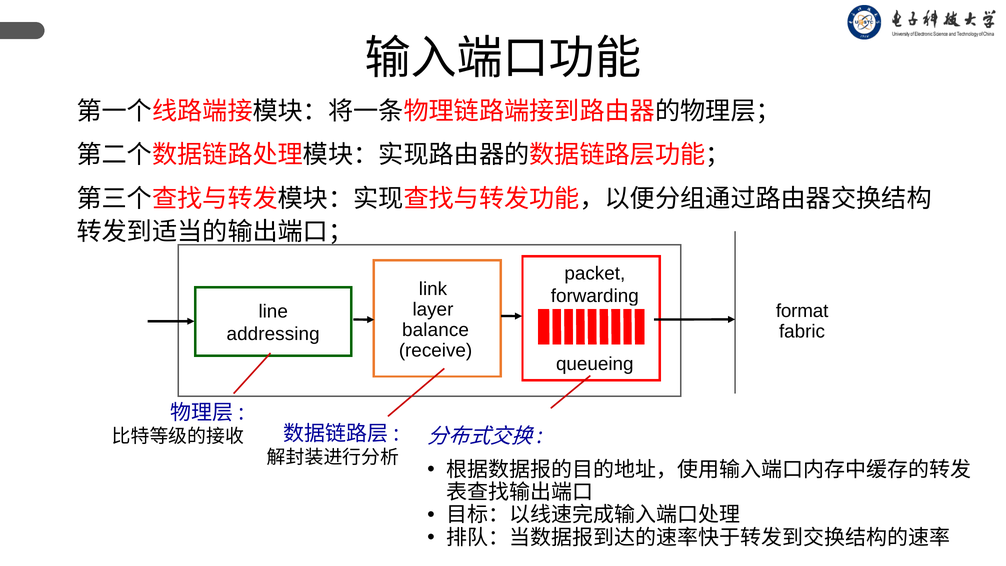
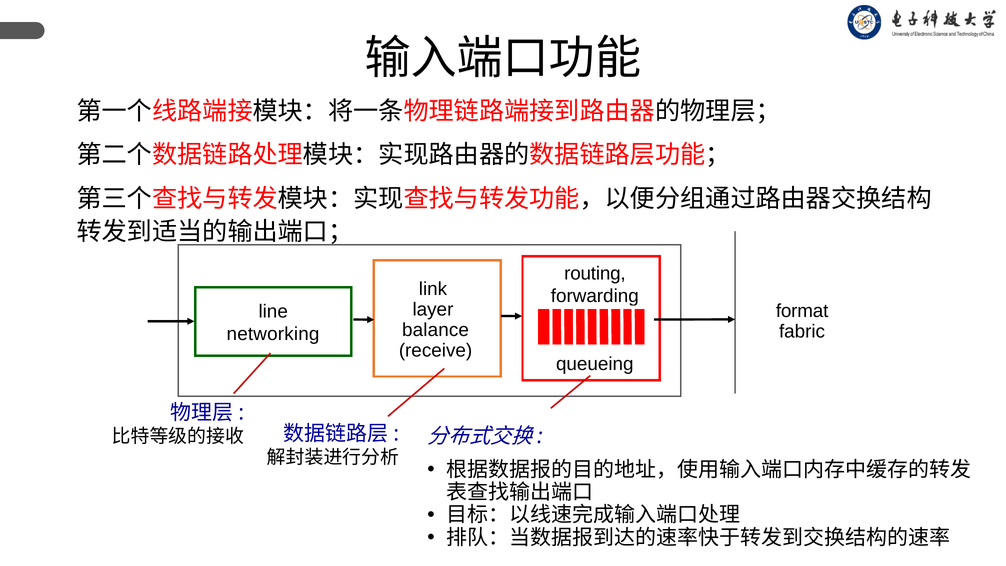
packet: packet -> routing (595, 273)
addressing: addressing -> networking (273, 334)
